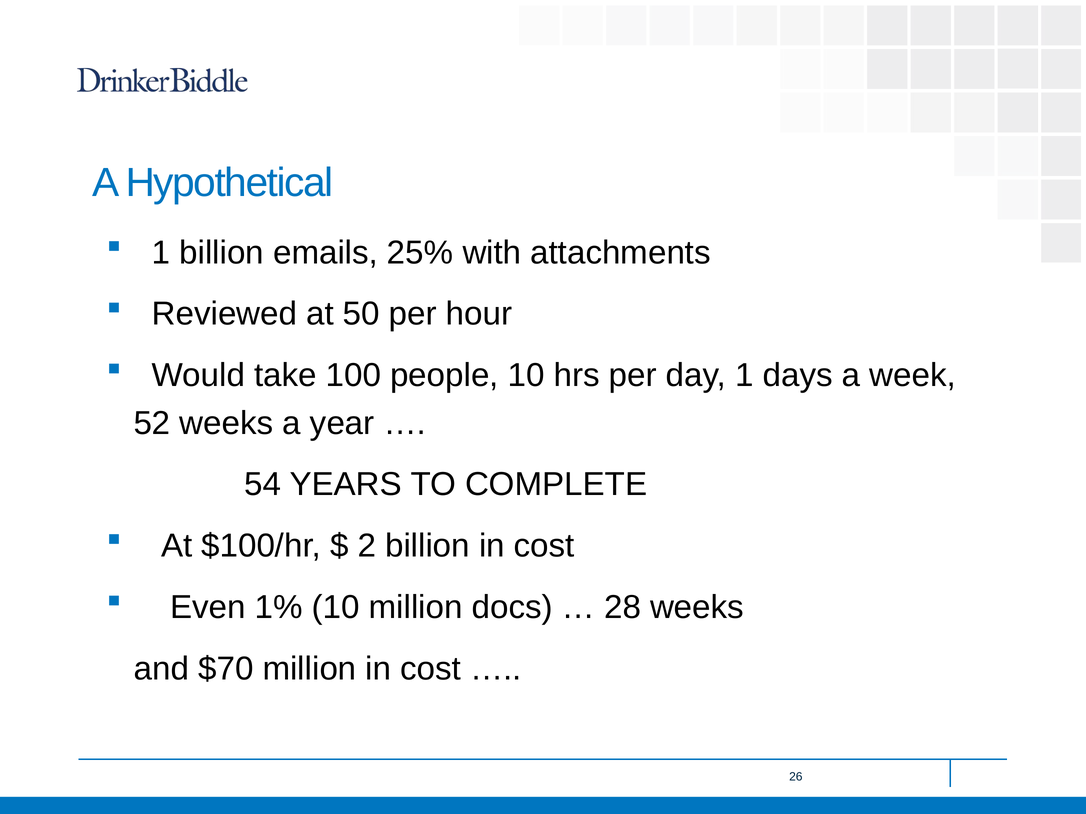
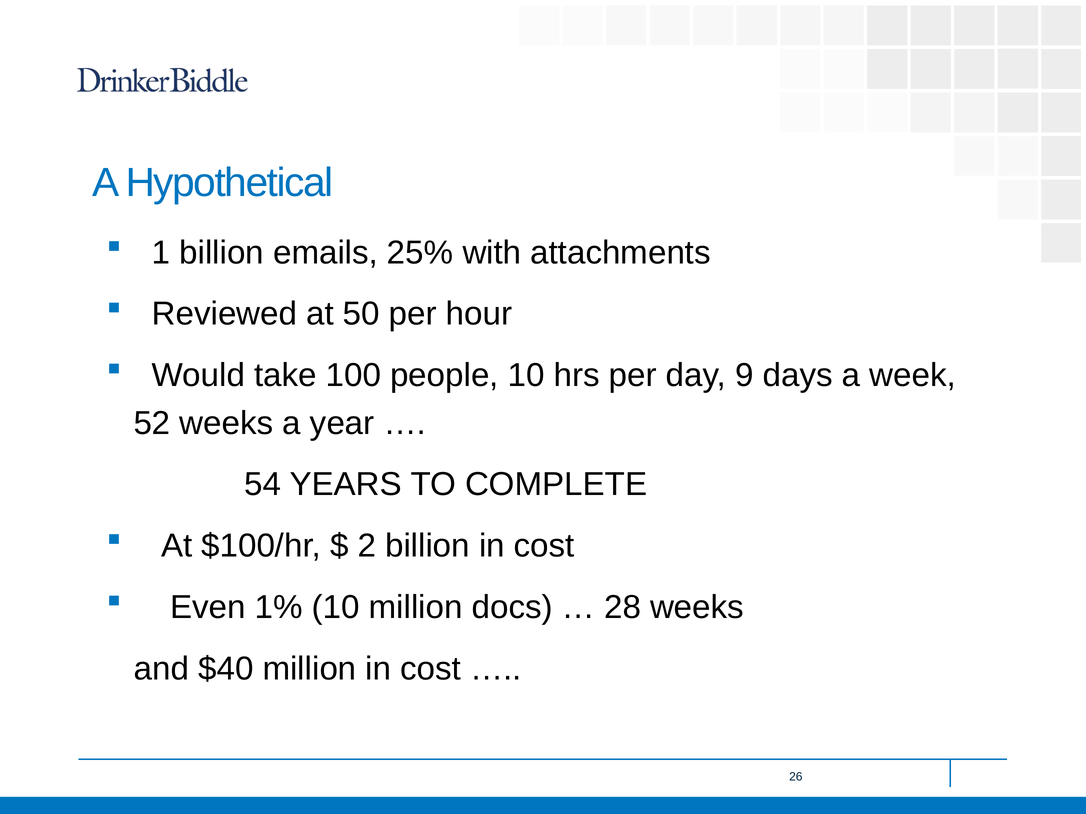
day 1: 1 -> 9 (744, 376)
$70: $70 -> $40 (226, 669)
